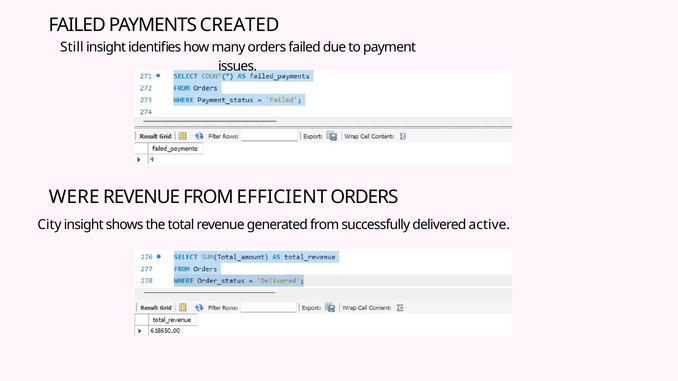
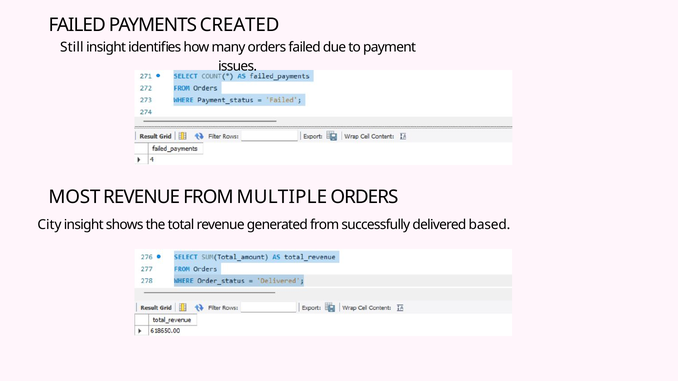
WERE: WERE -> MOST (74, 197)
EFFICIENT: EFFICIENT -> MULTIPLE (282, 197)
active: active -> based (489, 225)
